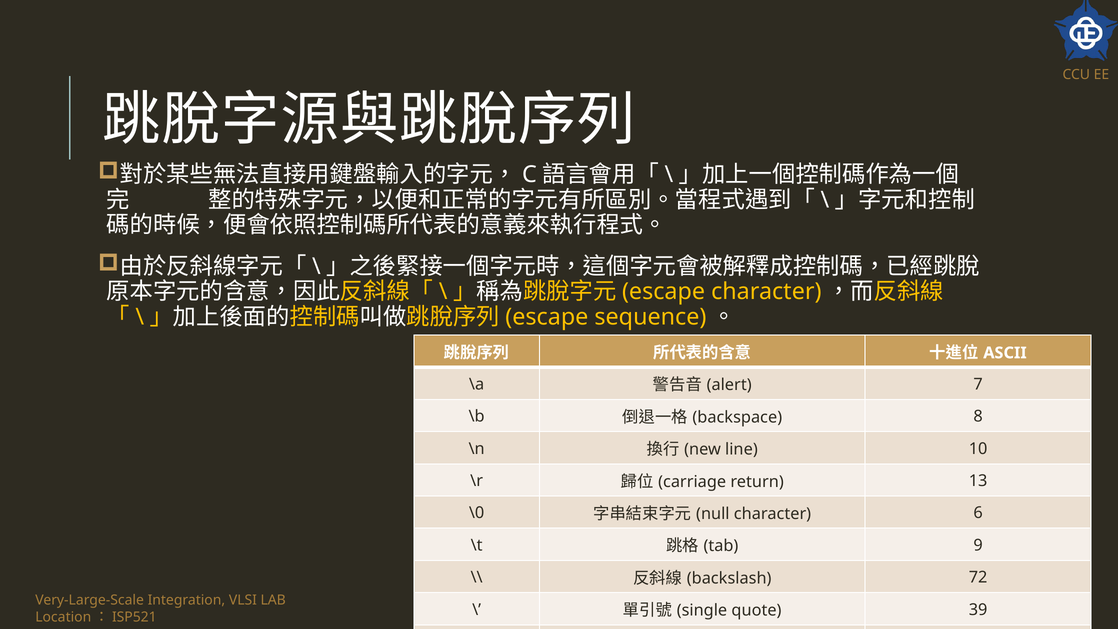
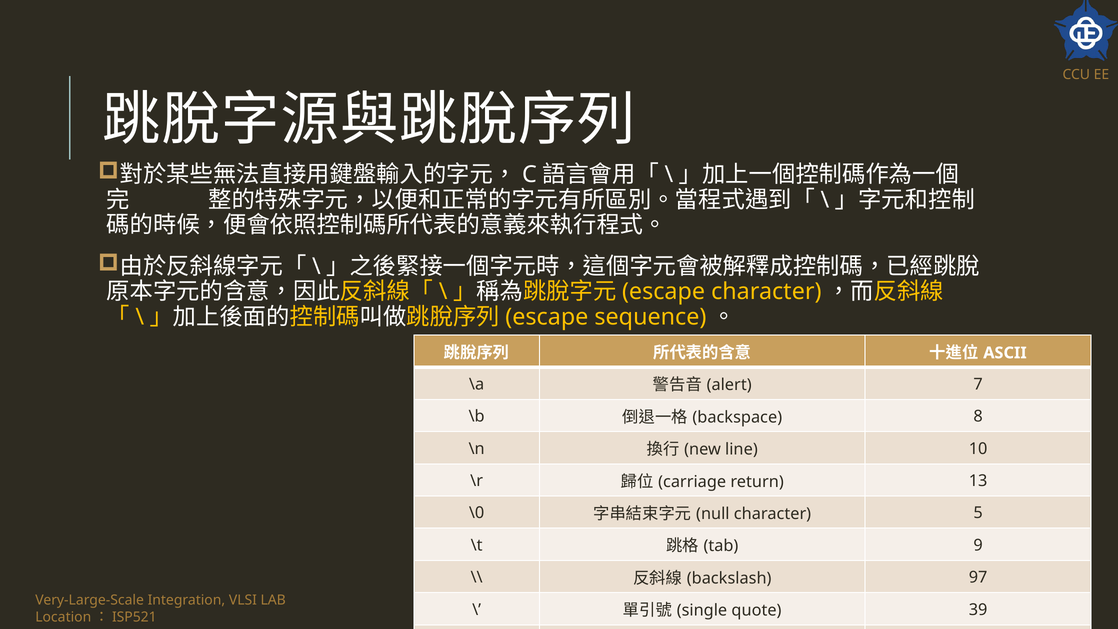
6: 6 -> 5 (978, 513)
72: 72 -> 97 (978, 577)
